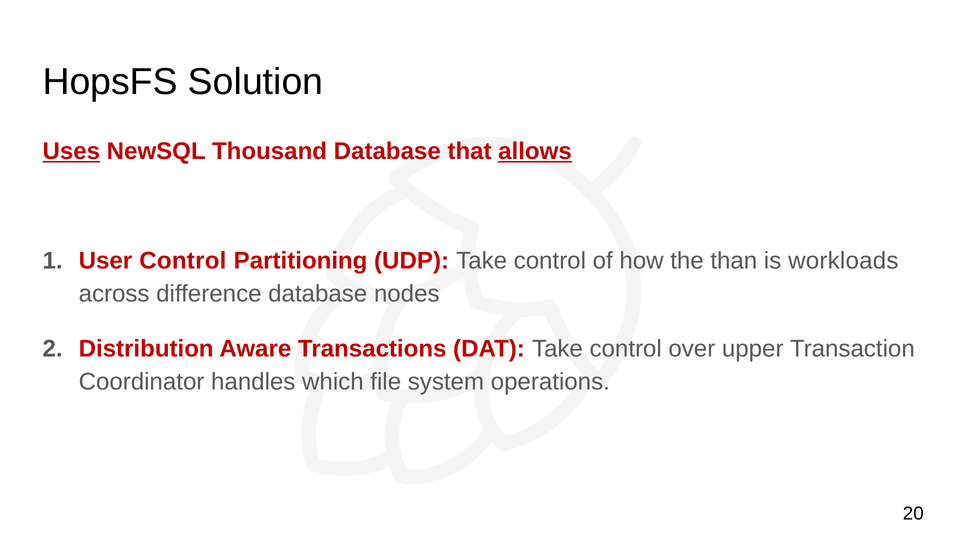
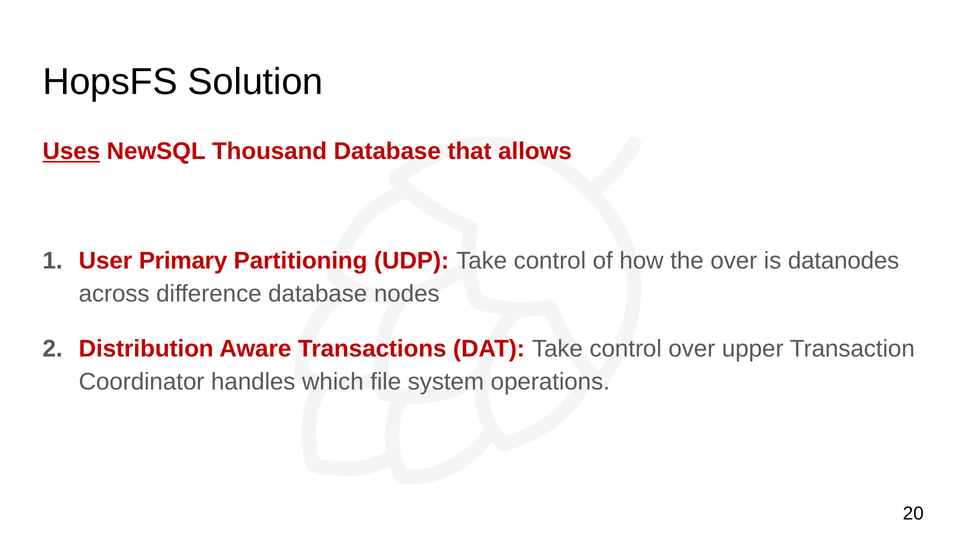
allows underline: present -> none (535, 152)
User Control: Control -> Primary (183, 261)
the than: than -> over (734, 261)
workloads: workloads -> datanodes (844, 261)
